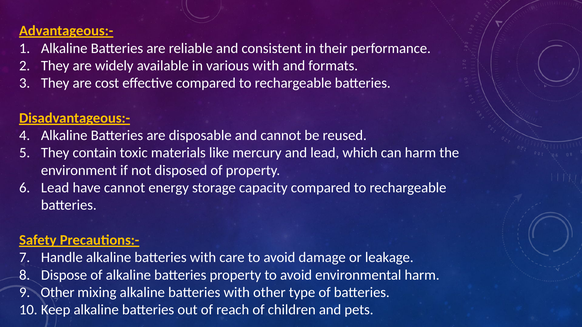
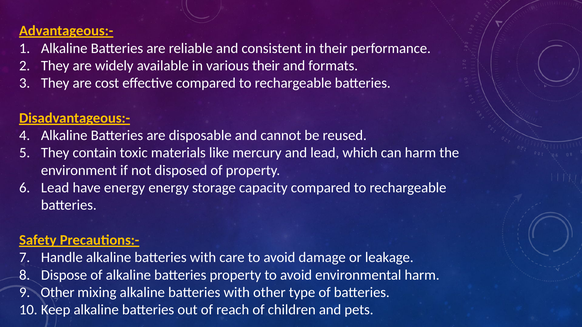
various with: with -> their (266, 66)
have cannot: cannot -> energy (125, 188)
